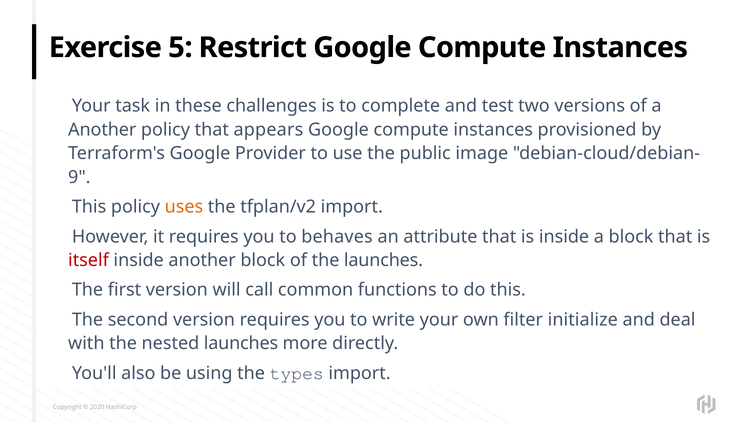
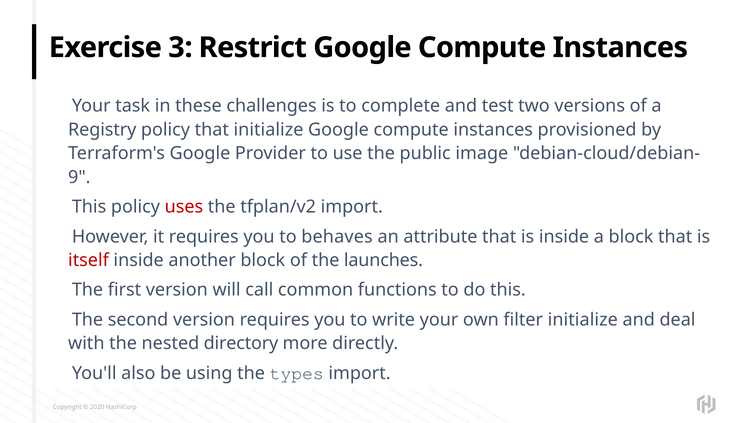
5: 5 -> 3 (180, 48)
Another: Another -> Registry (102, 130)
that appears: appears -> initialize (268, 130)
uses colour: orange -> red (184, 207)
nested launches: launches -> directory (241, 343)
